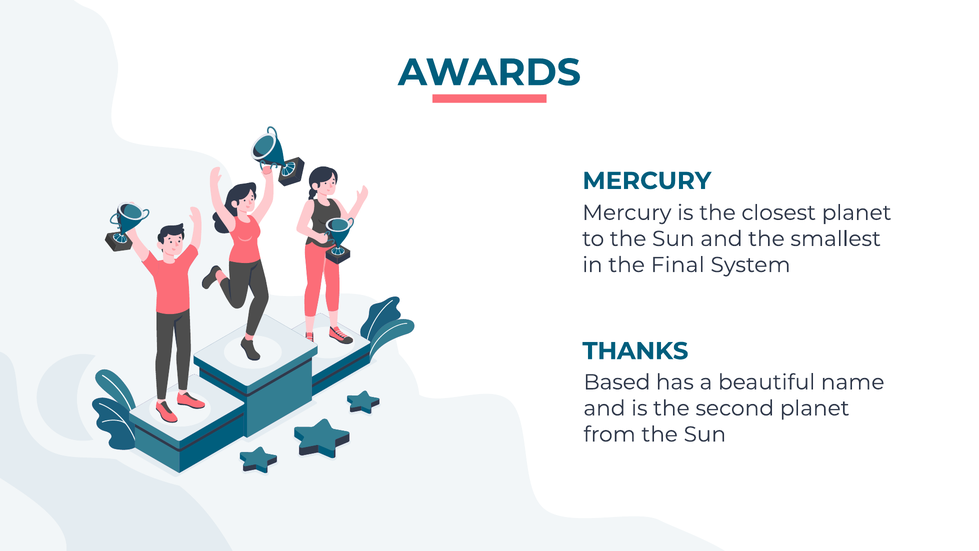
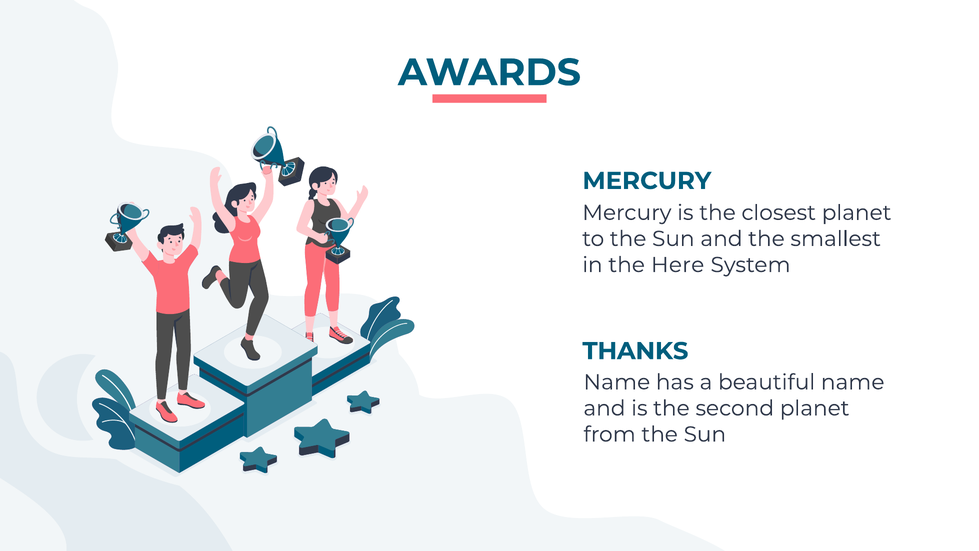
Final: Final -> Here (678, 265)
Based: Based -> Name (617, 382)
